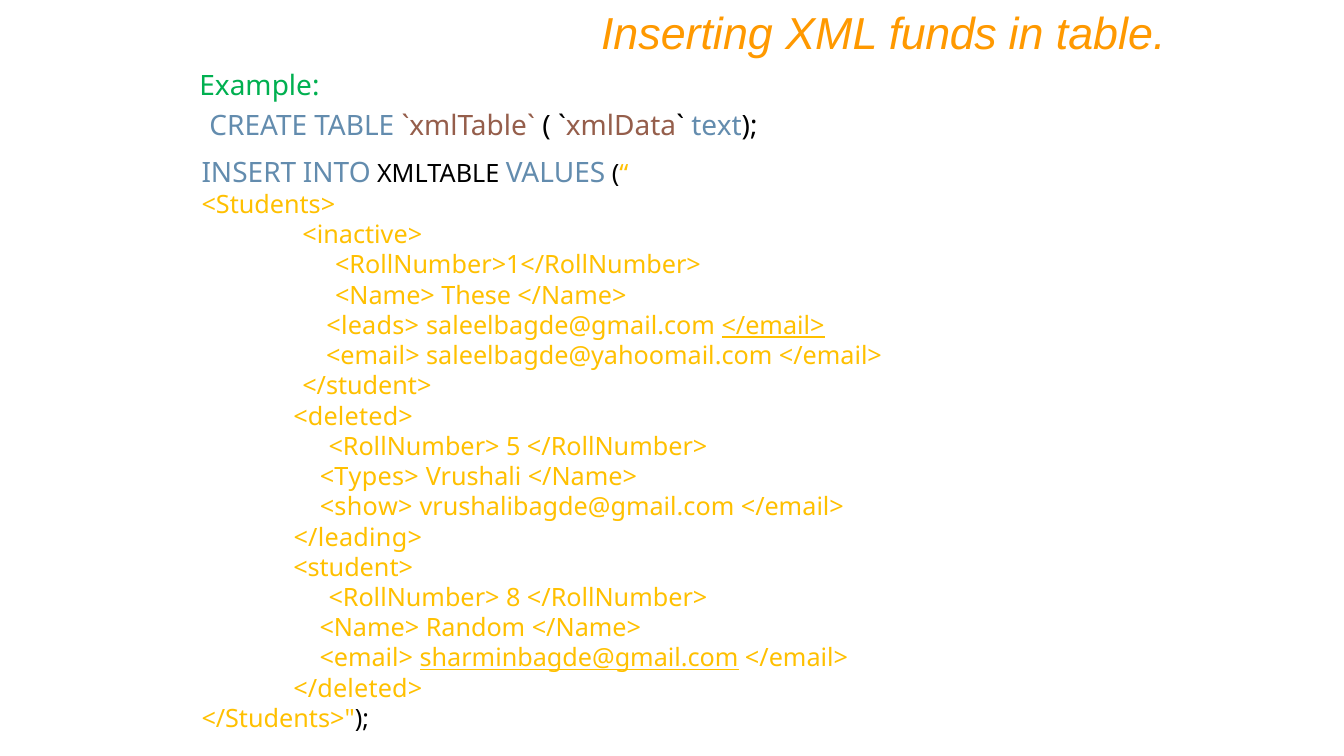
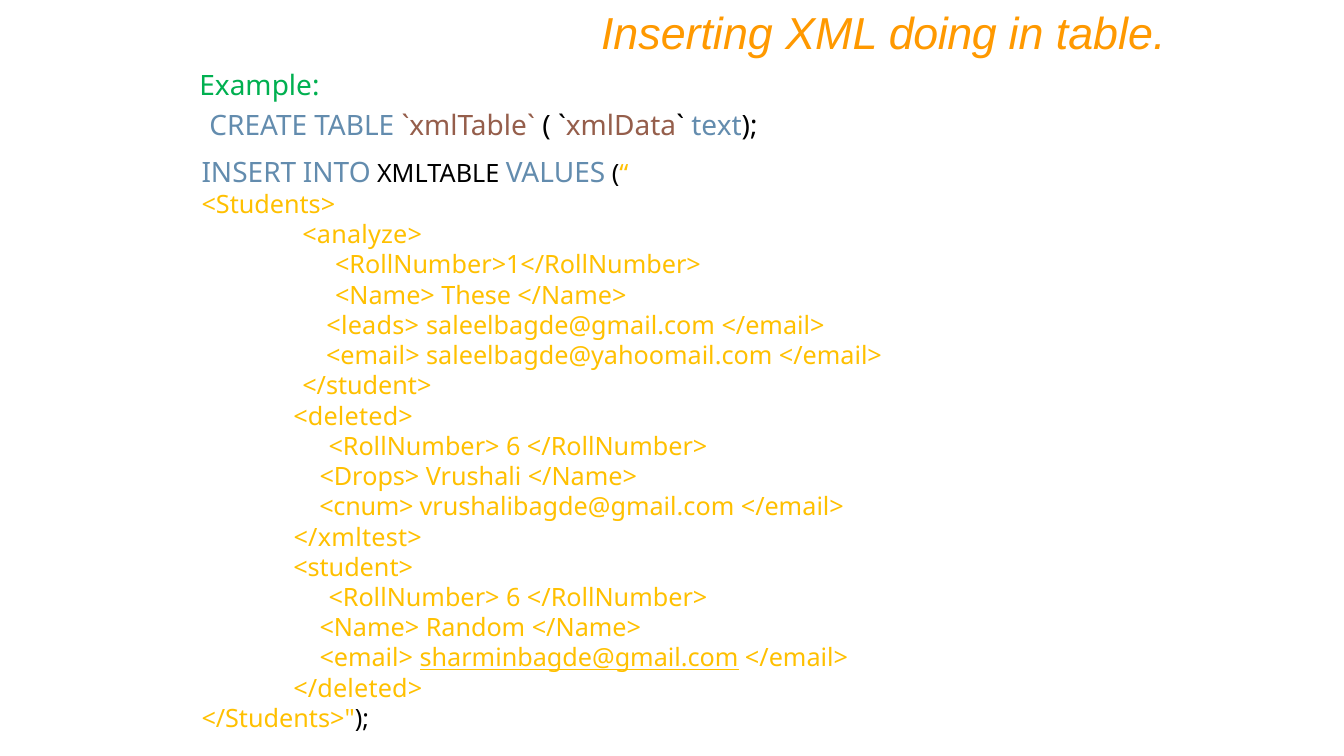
funds: funds -> doing (943, 35)
<inactive>: <inactive> -> <analyze> (362, 235)
</email> underline: present -> none (773, 326)
5: 5 -> 6 (513, 447)
<Types>: <Types> -> <Drops> (369, 477)
<show>: <show> -> <cnum> (366, 507)
</leading>: </leading> -> </xmltest> (358, 538)
8: 8 -> 6 (513, 598)
